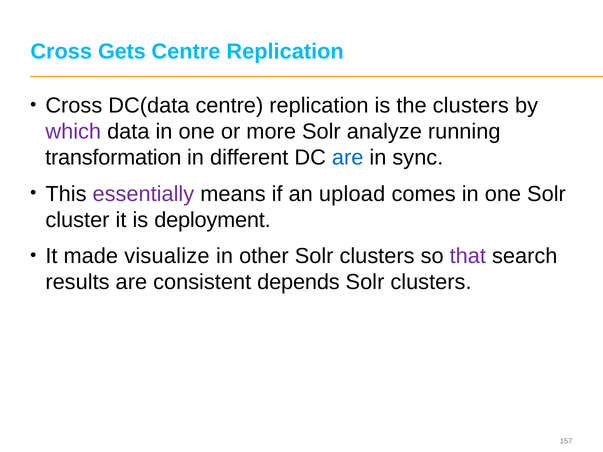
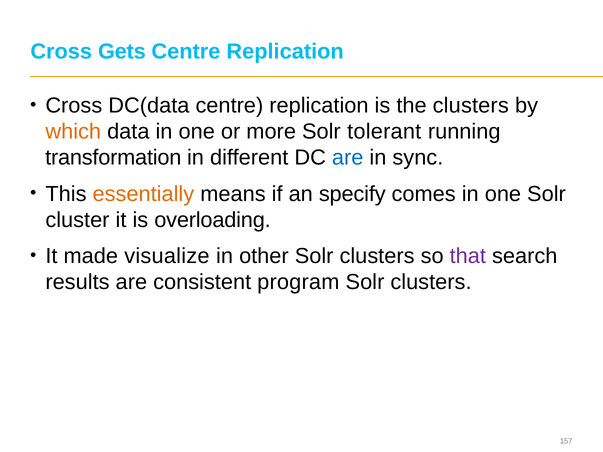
which colour: purple -> orange (73, 132)
analyze: analyze -> tolerant (384, 132)
essentially colour: purple -> orange (143, 194)
upload: upload -> specify (352, 194)
deployment: deployment -> overloading (212, 220)
depends: depends -> program (298, 282)
